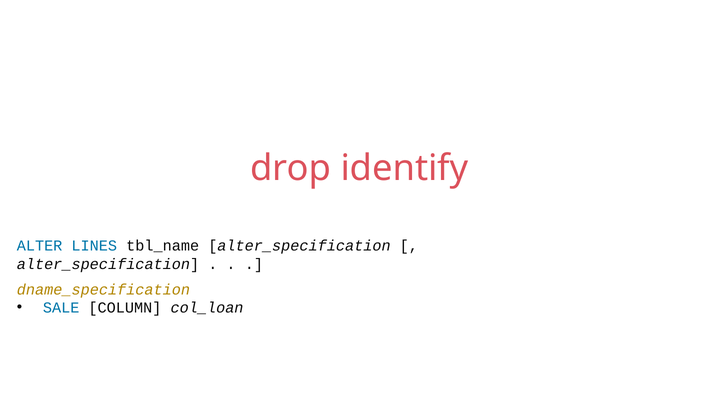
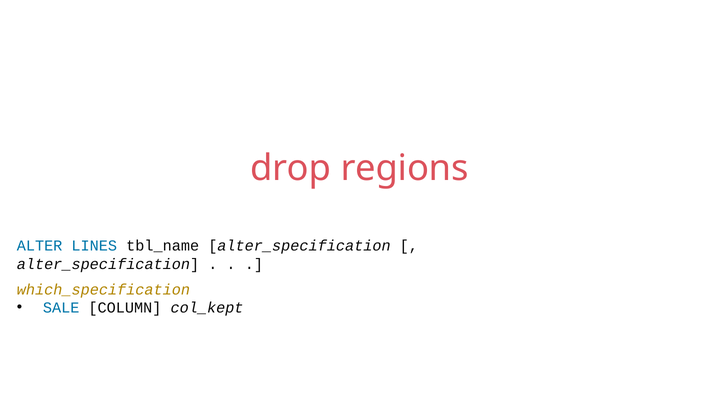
identify: identify -> regions (405, 168)
dname_specification: dname_specification -> which_specification (103, 289)
col_loan: col_loan -> col_kept (207, 307)
